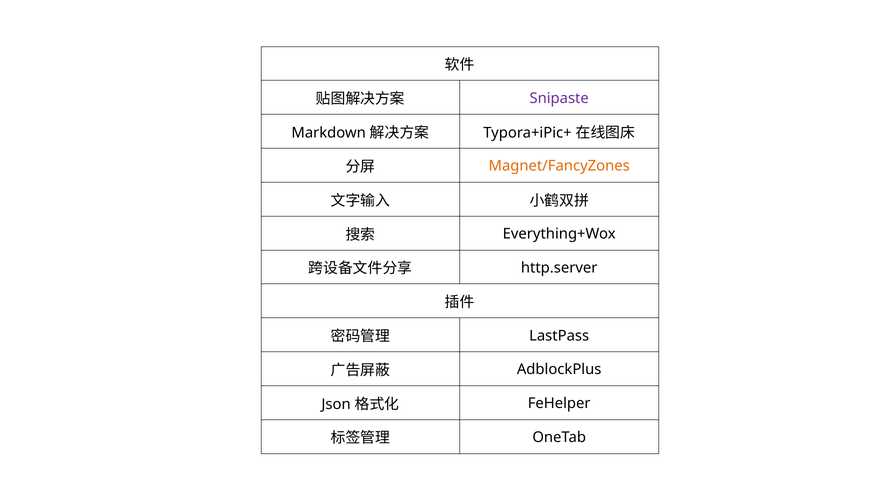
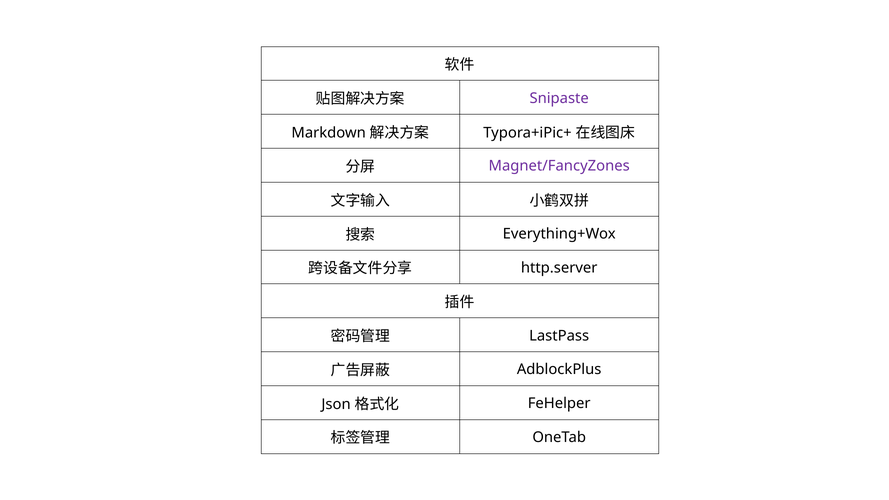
Magnet/FancyZones colour: orange -> purple (559, 166)
